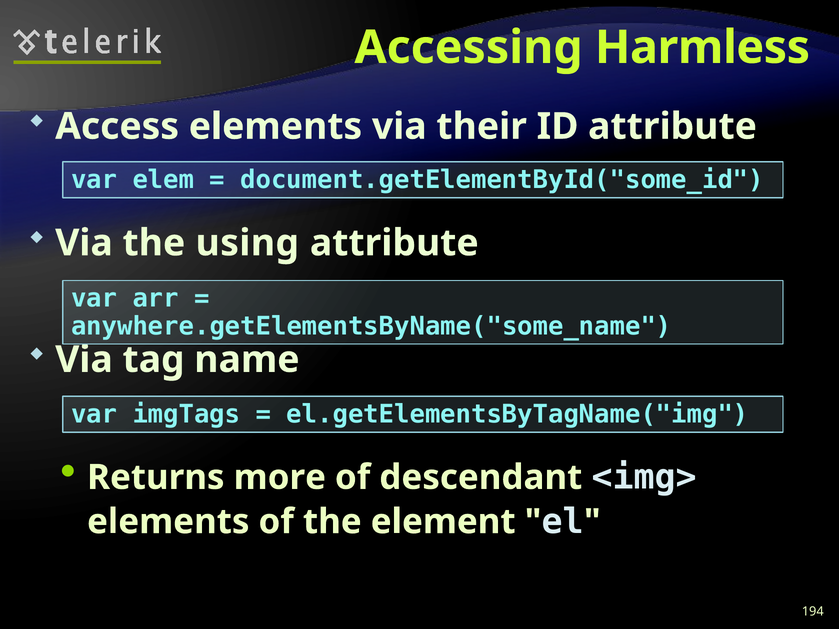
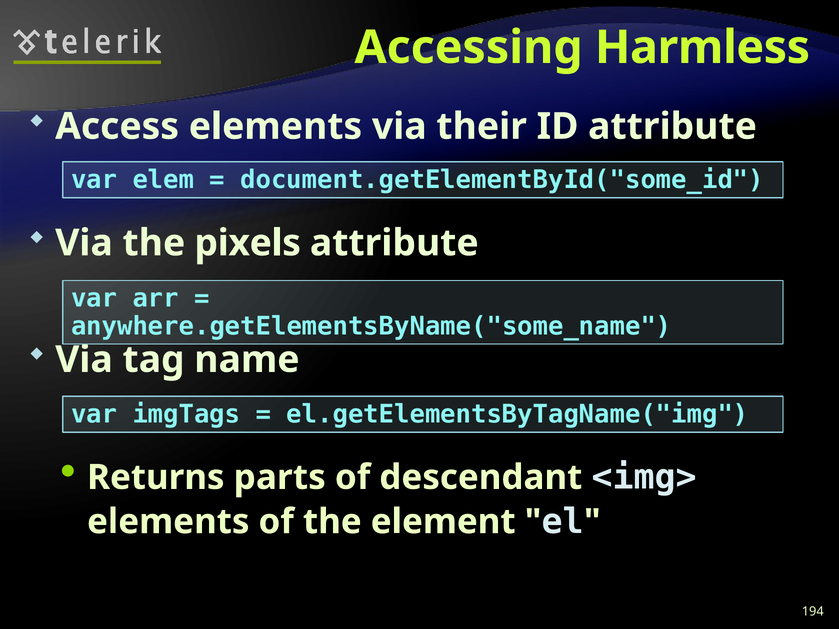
using: using -> pixels (248, 243)
more: more -> parts (280, 478)
